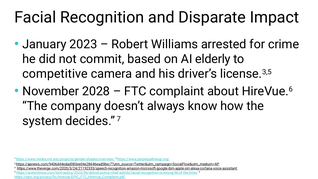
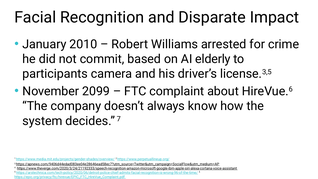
2023: 2023 -> 2010 (83, 44)
competitive: competitive -> participants (55, 74)
2028: 2028 -> 2099 (96, 91)
